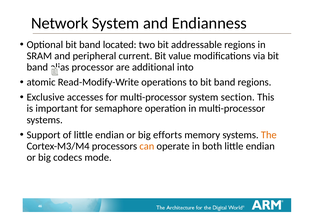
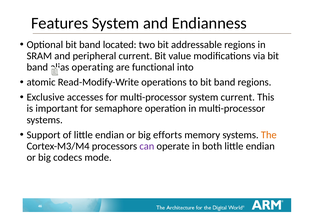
Network: Network -> Features (60, 23)
processor: processor -> operating (93, 67)
additional: additional -> functional (153, 67)
system section: section -> current (238, 97)
can colour: orange -> purple (147, 146)
